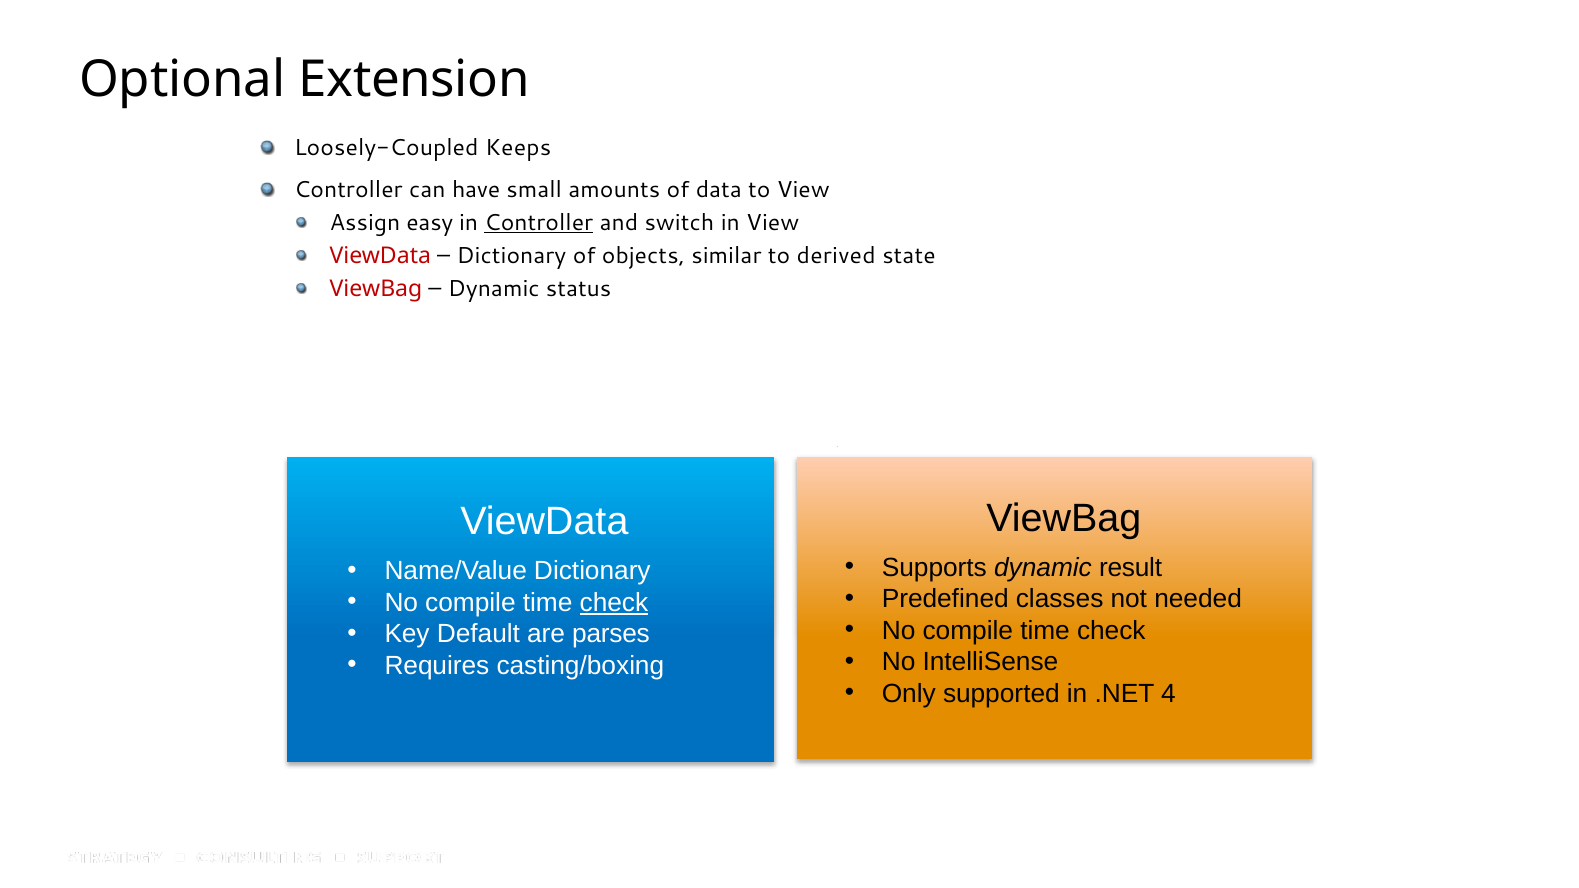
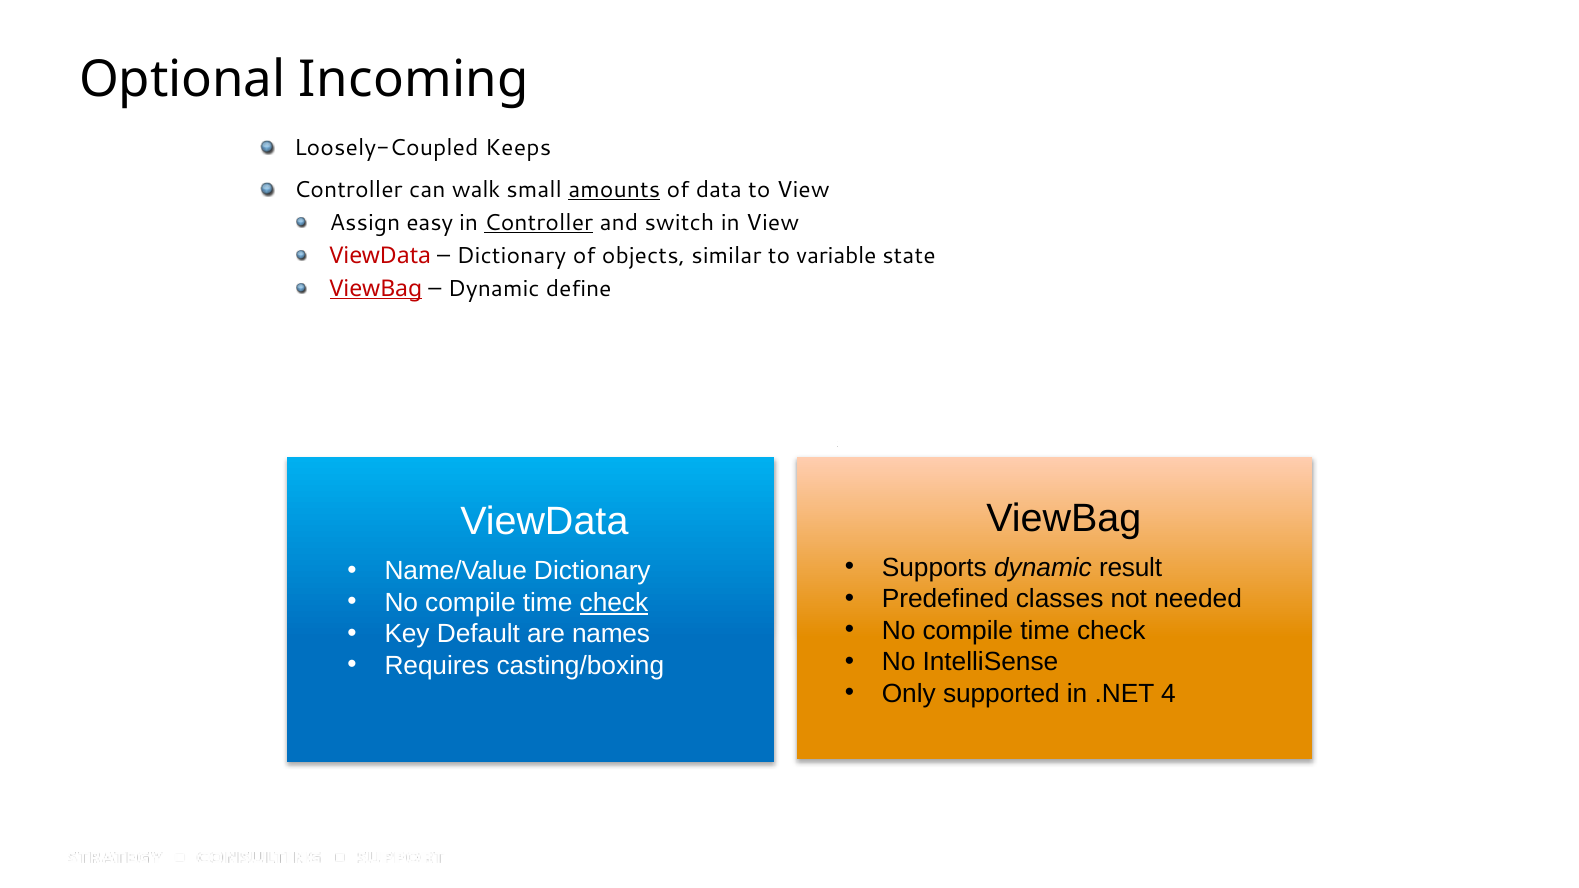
Extension: Extension -> Incoming (414, 80)
have: have -> walk (476, 190)
amounts underline: none -> present (614, 190)
derived: derived -> variable (836, 256)
ViewBag underline: none -> present (376, 289)
status: status -> define (579, 289)
parses: parses -> names (611, 634)
